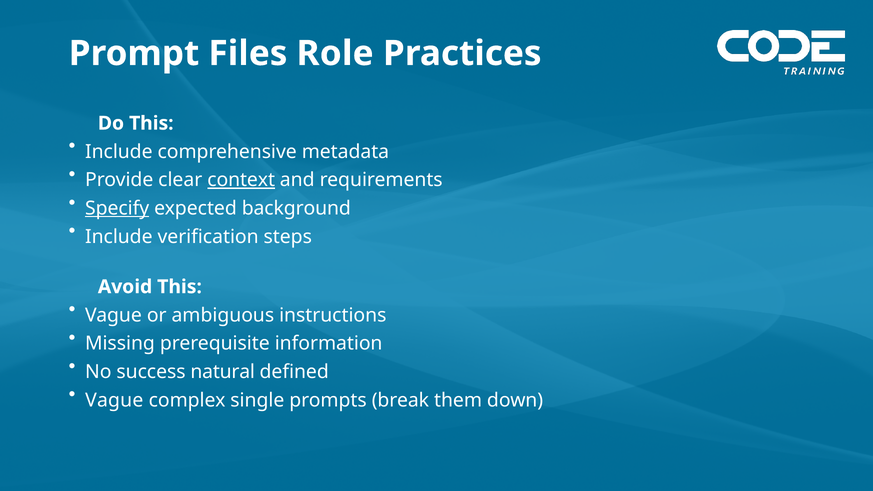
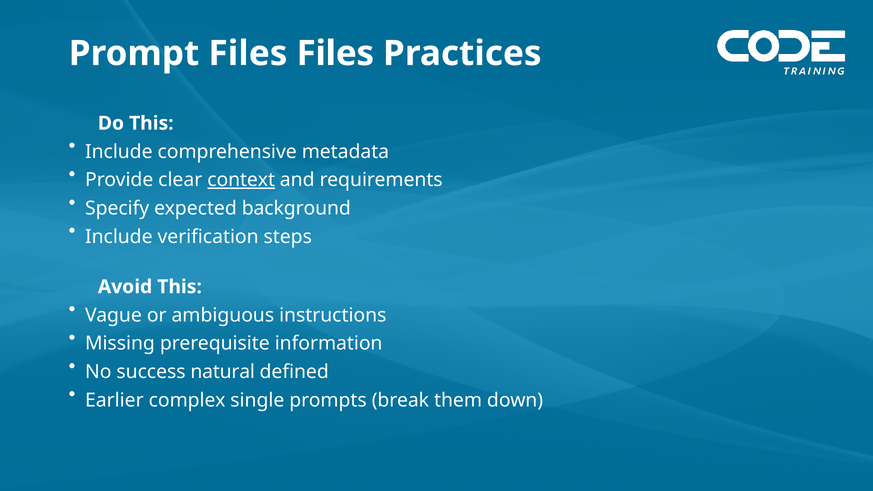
Files Role: Role -> Files (335, 53)
Specify underline: present -> none (117, 208)
Vague: Vague -> Earlier (114, 400)
